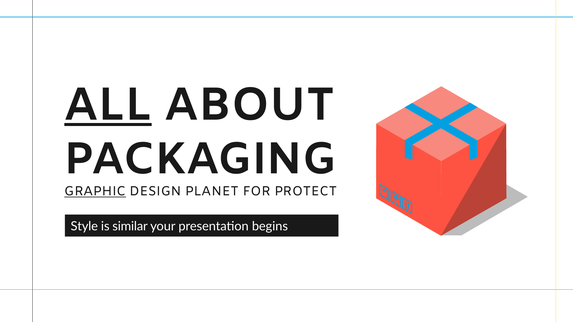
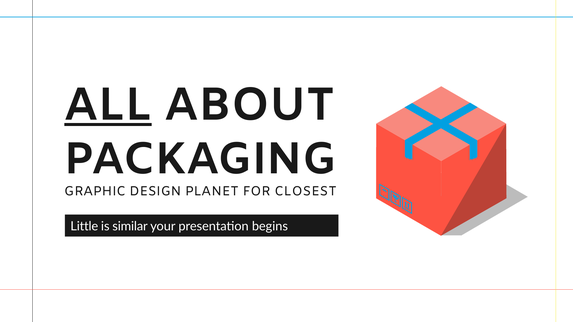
GRAPHIC underline: present -> none (95, 191)
PROTECT: PROTECT -> CLOSEST (306, 191)
Style: Style -> Little (84, 227)
